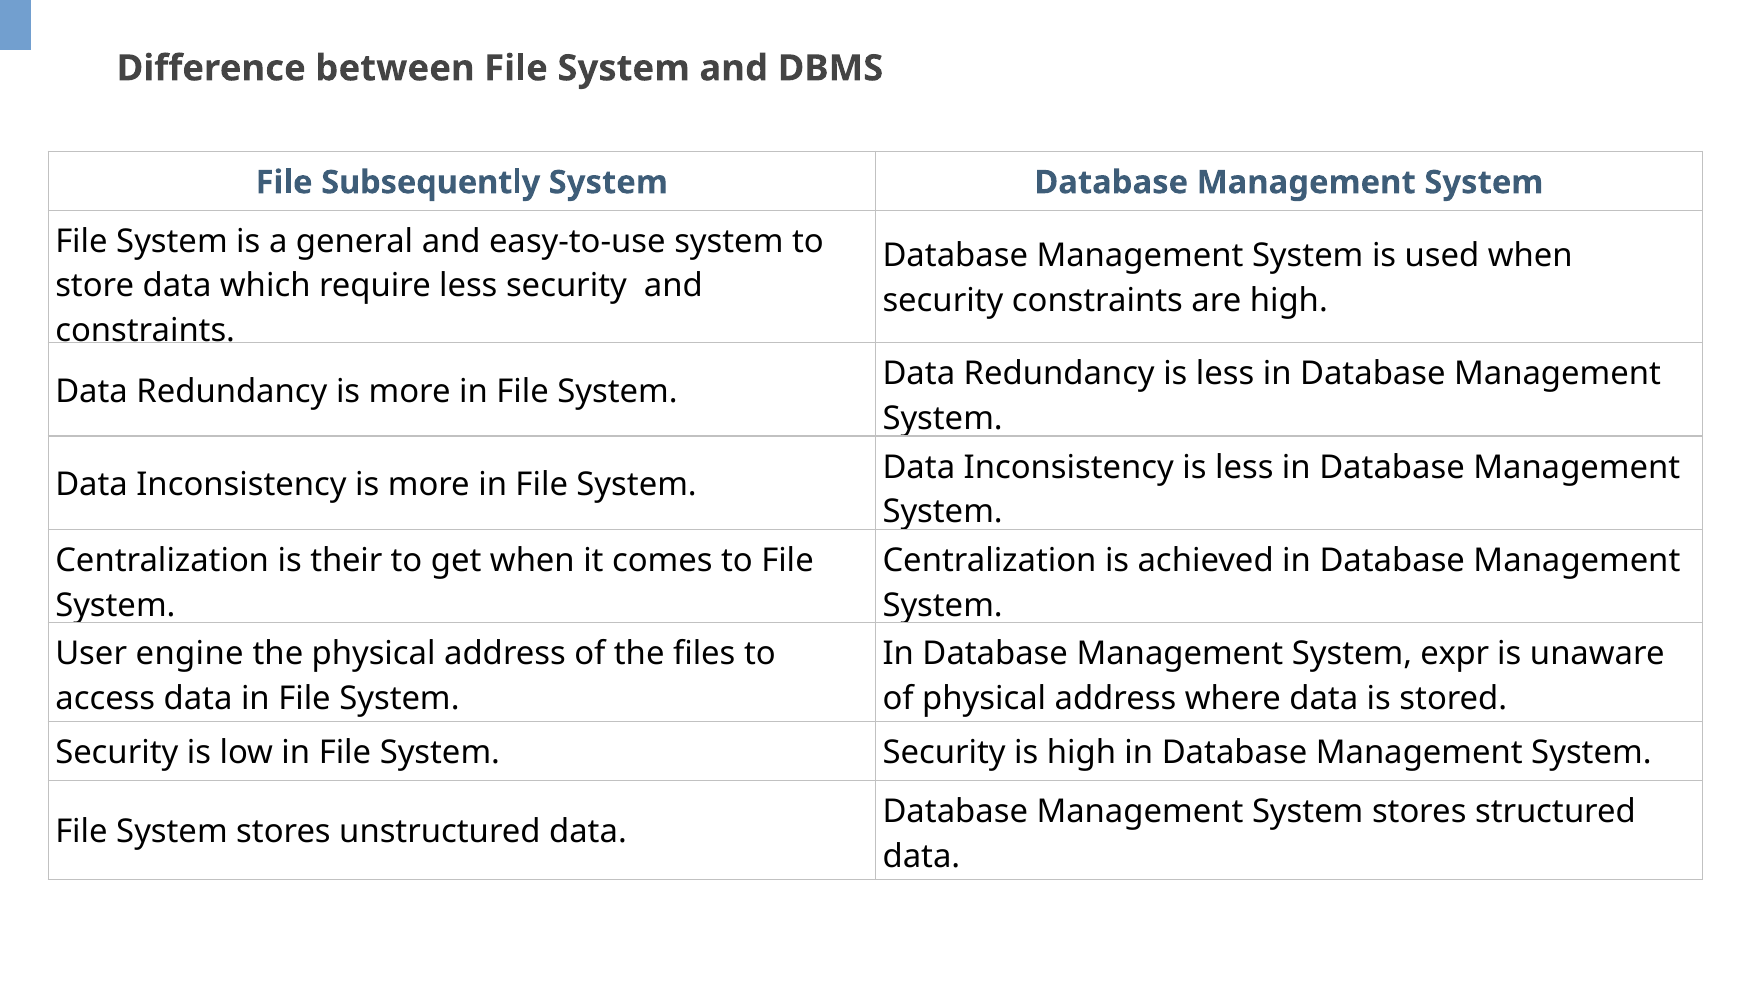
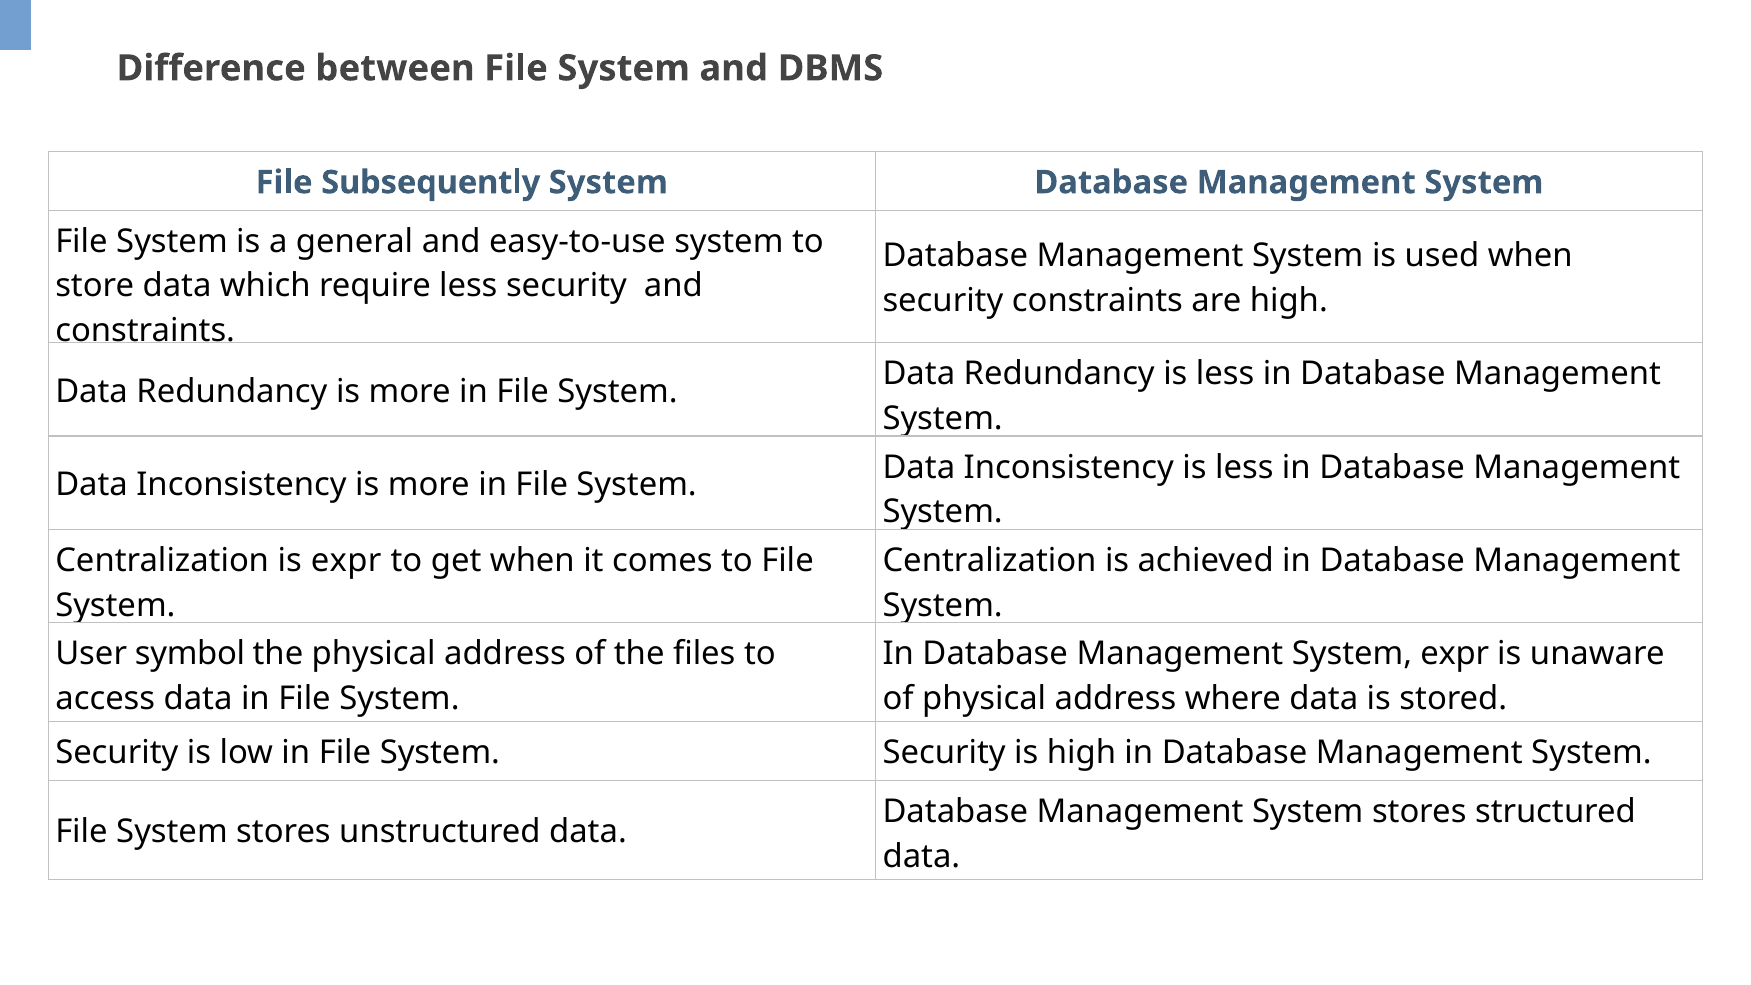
is their: their -> expr (346, 561)
engine: engine -> symbol (190, 654)
